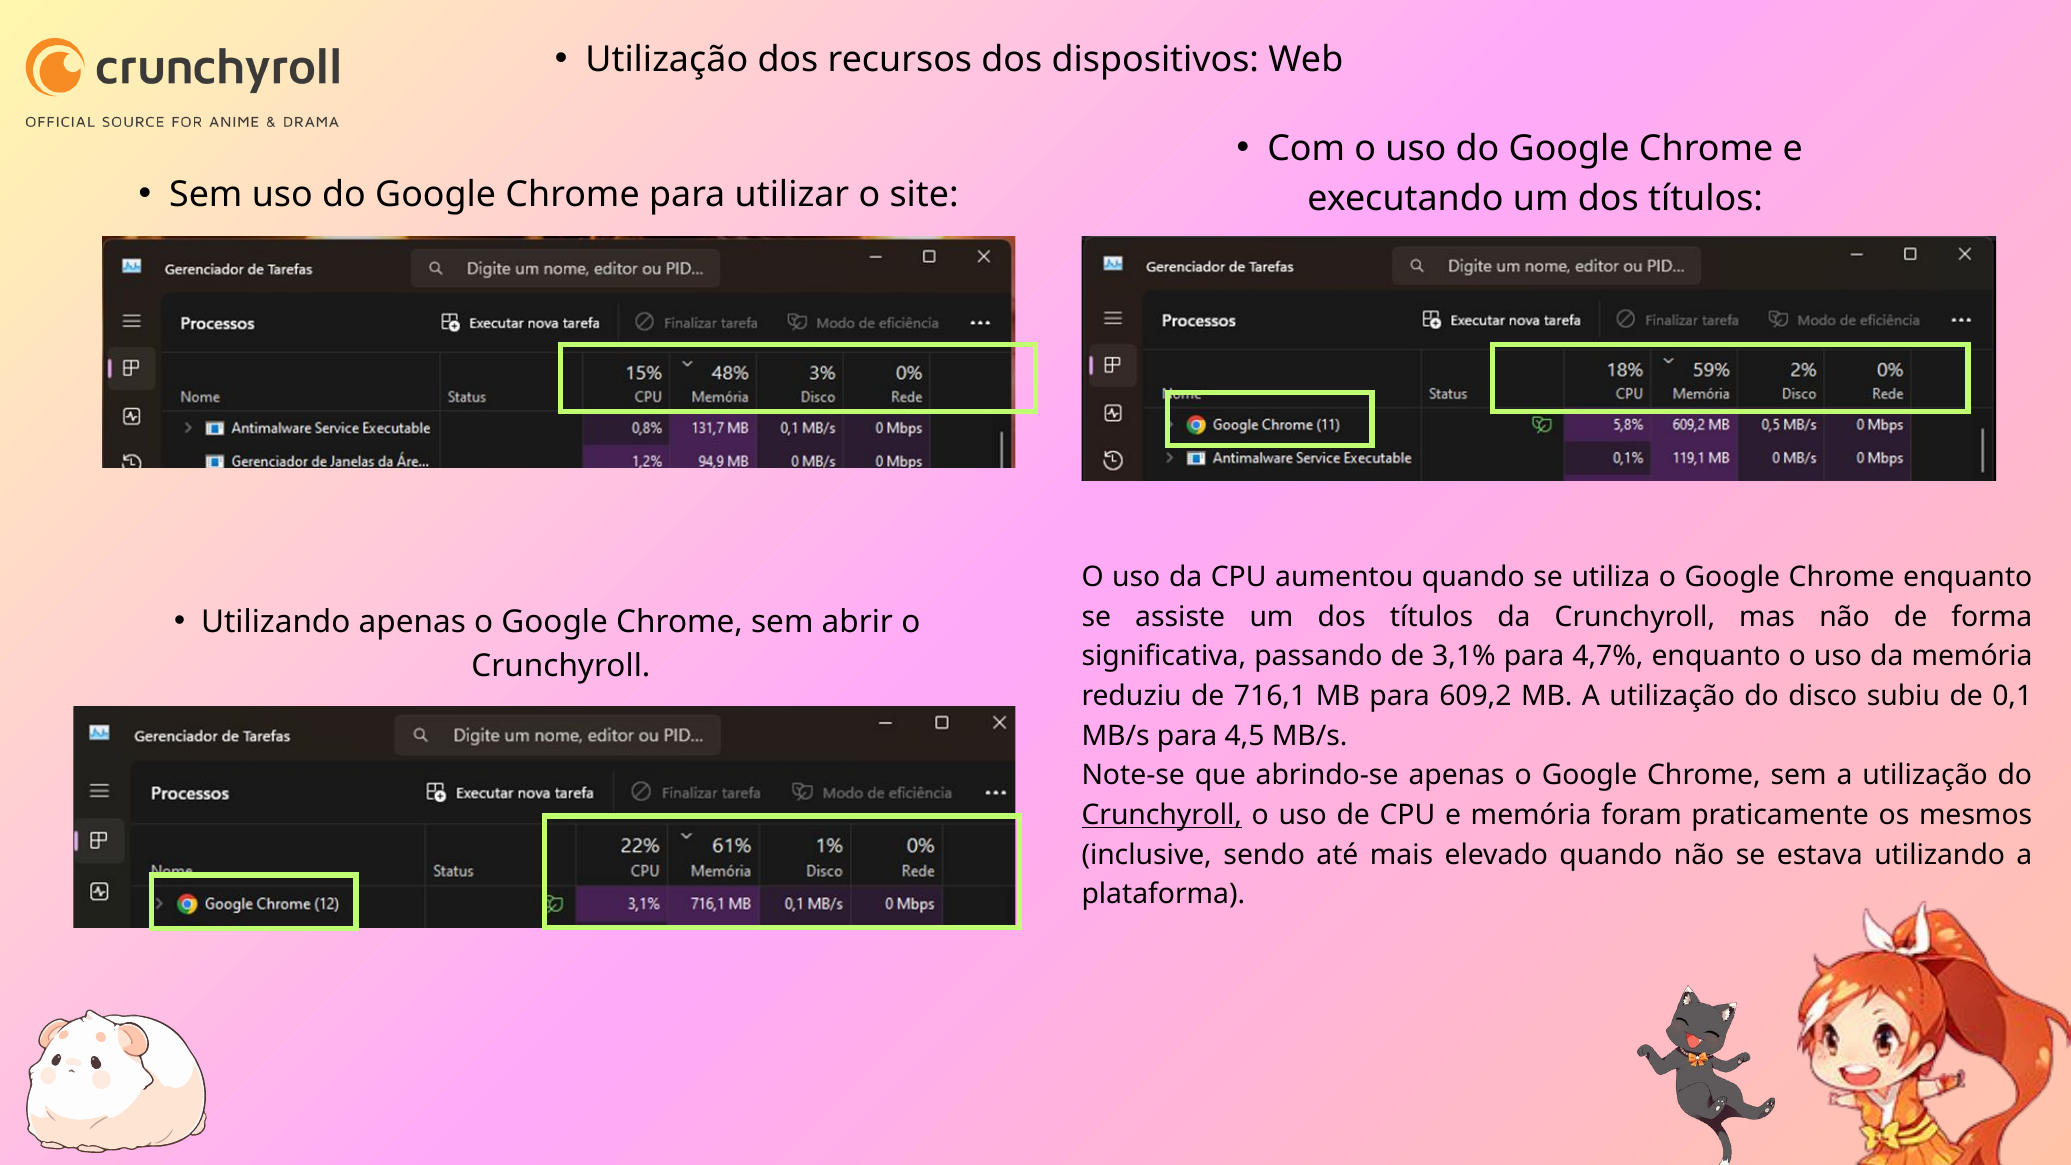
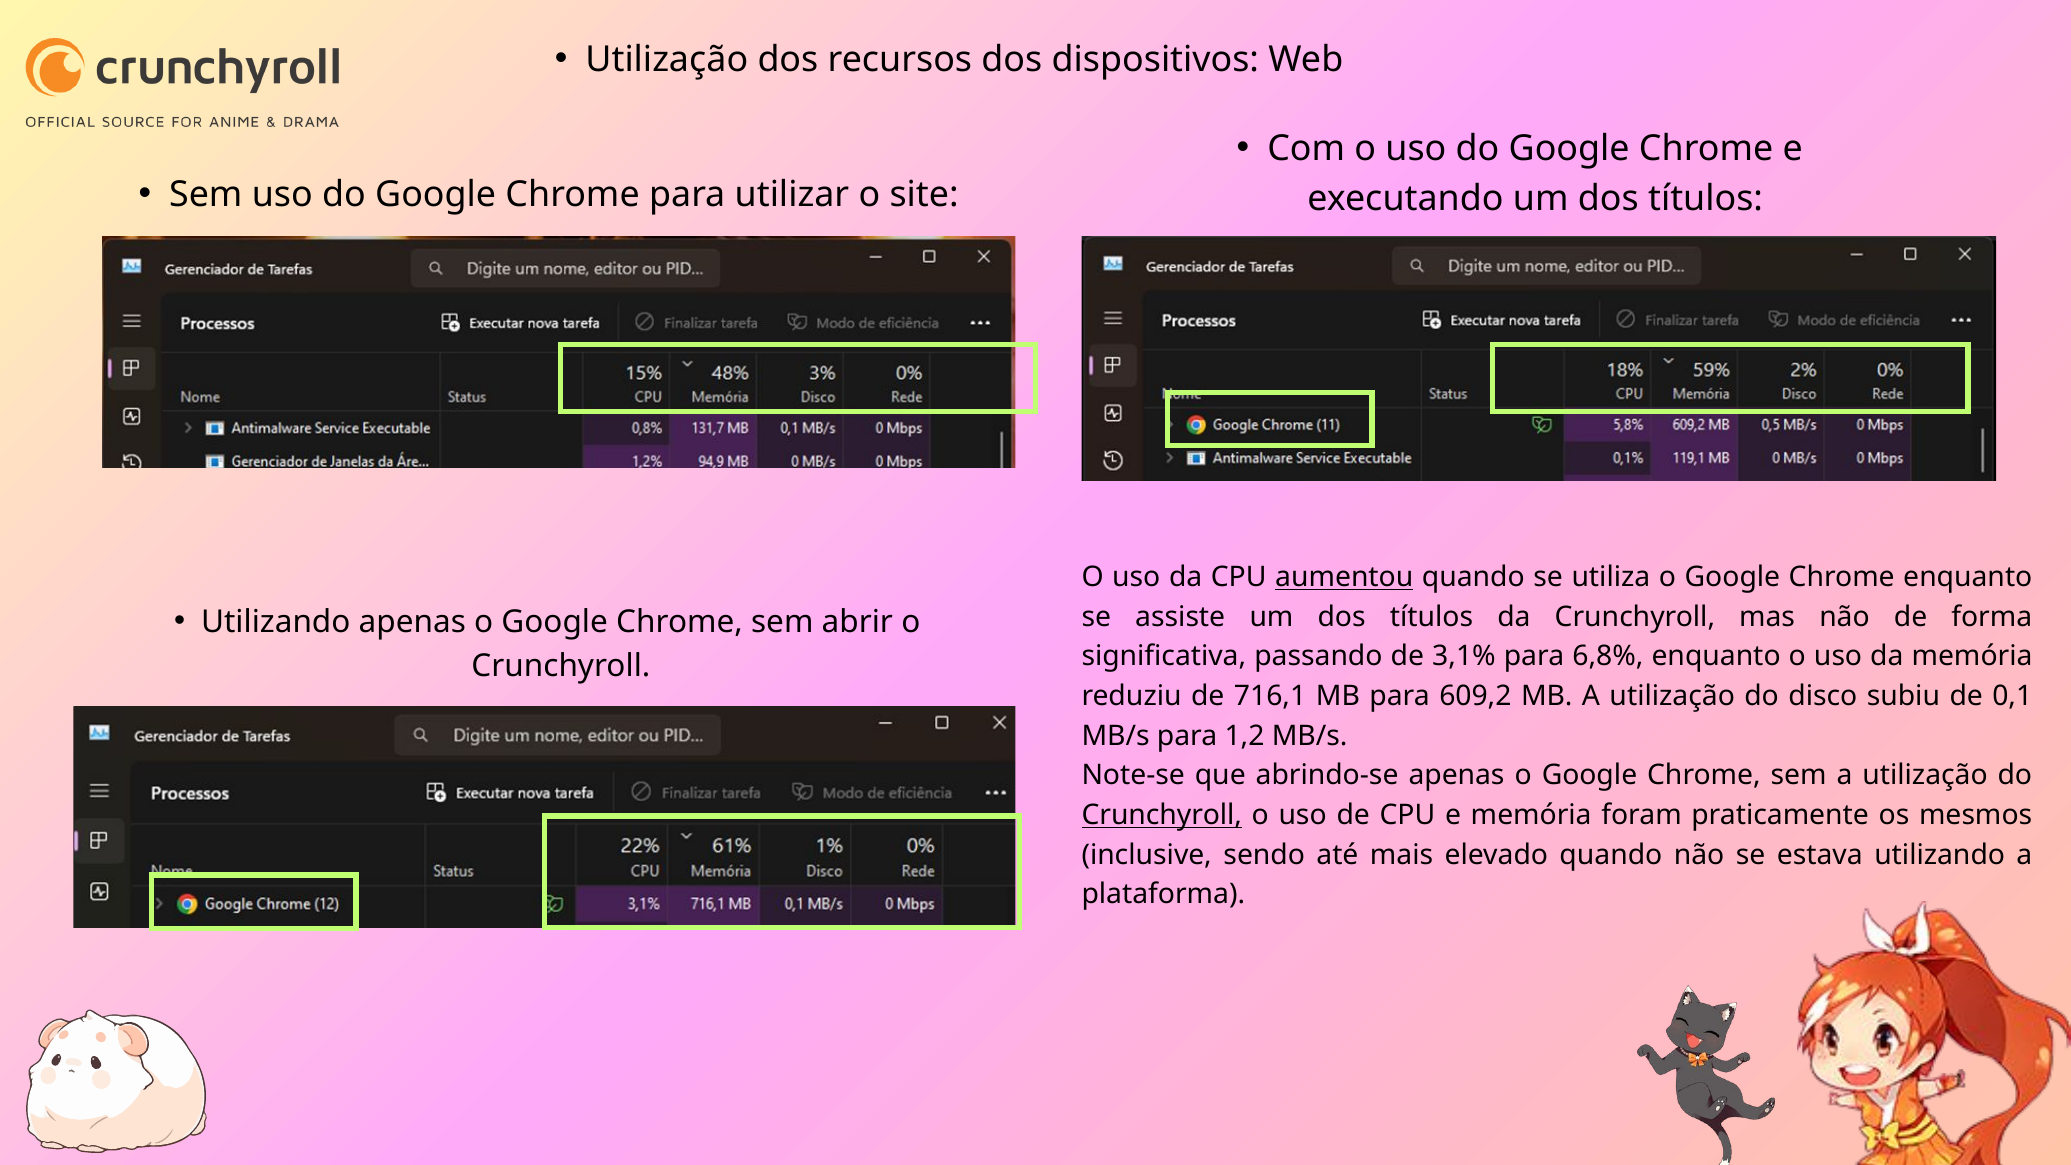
aumentou underline: none -> present (1344, 577)
4,7%: 4,7% -> 6,8% (1608, 657)
4,5: 4,5 -> 1,2 (1245, 736)
